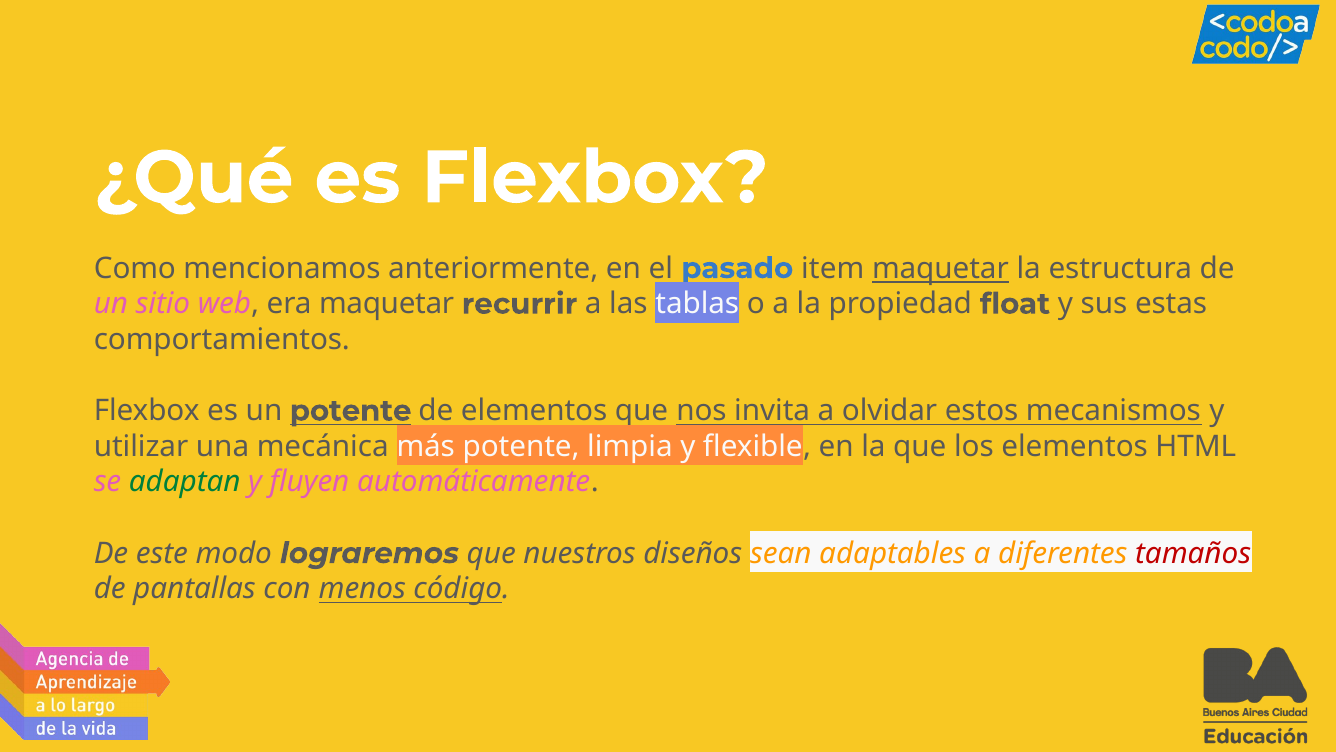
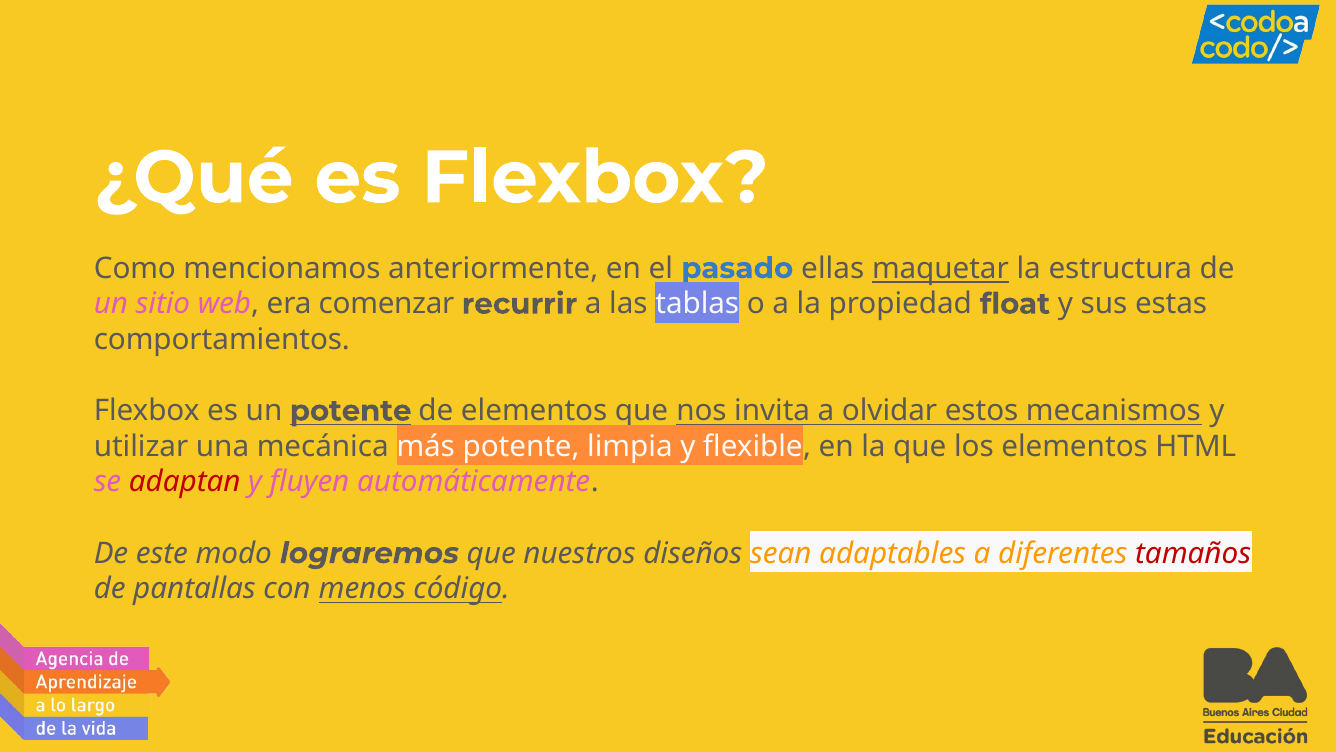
item: item -> ellas (833, 268)
era maquetar: maquetar -> comenzar (387, 304)
adaptan colour: green -> red (185, 482)
